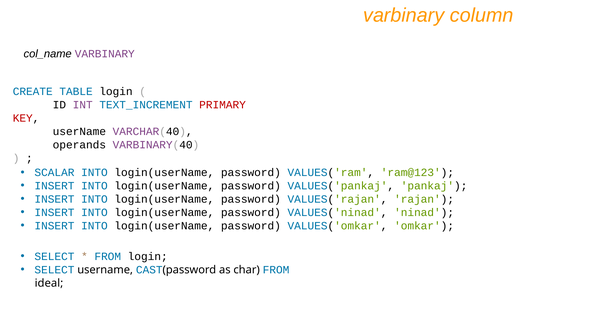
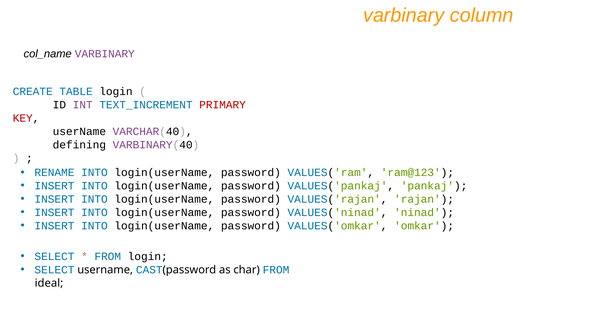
operands: operands -> defining (79, 145)
SCALAR: SCALAR -> RENAME (54, 173)
